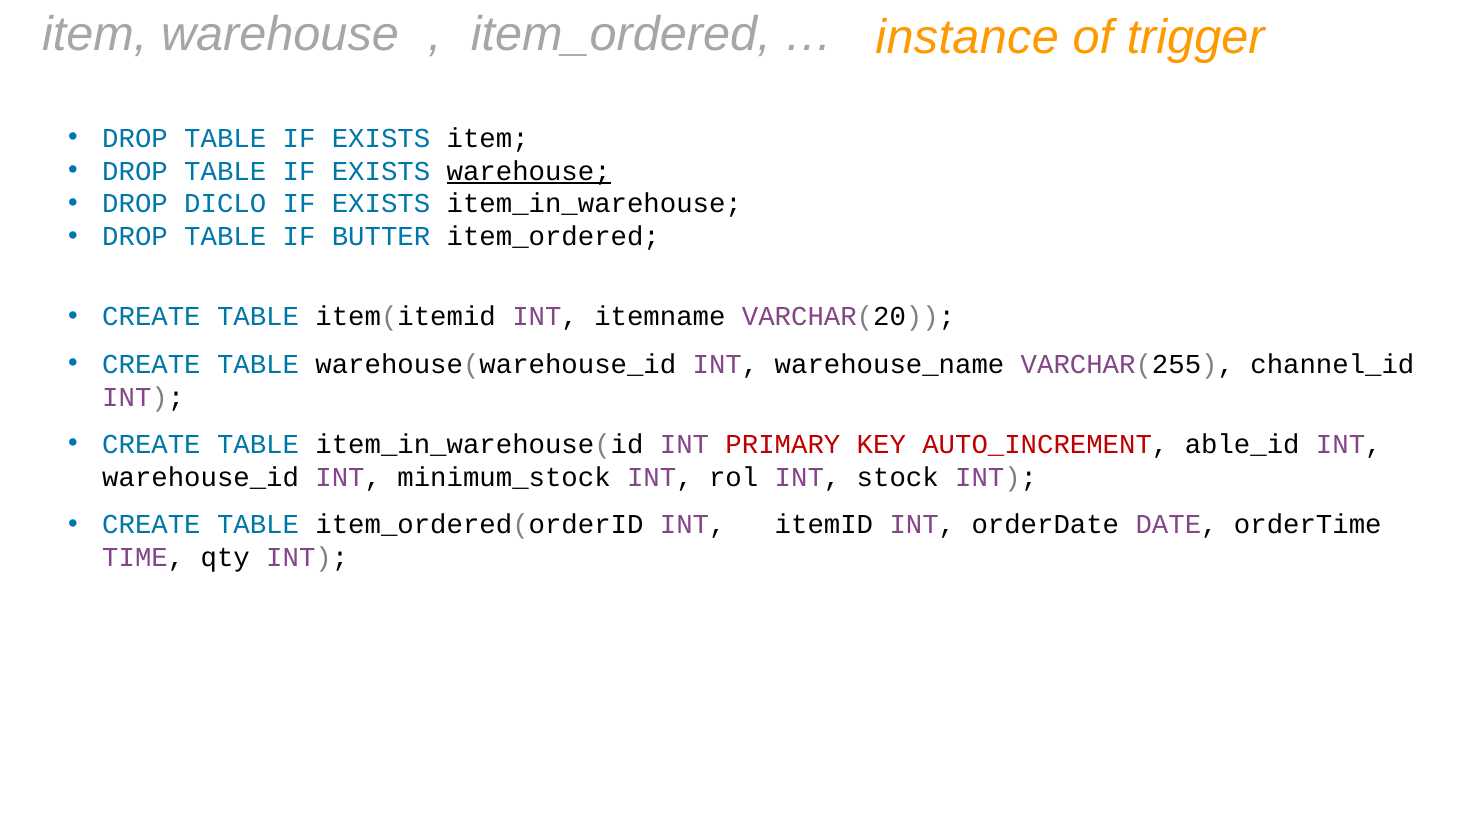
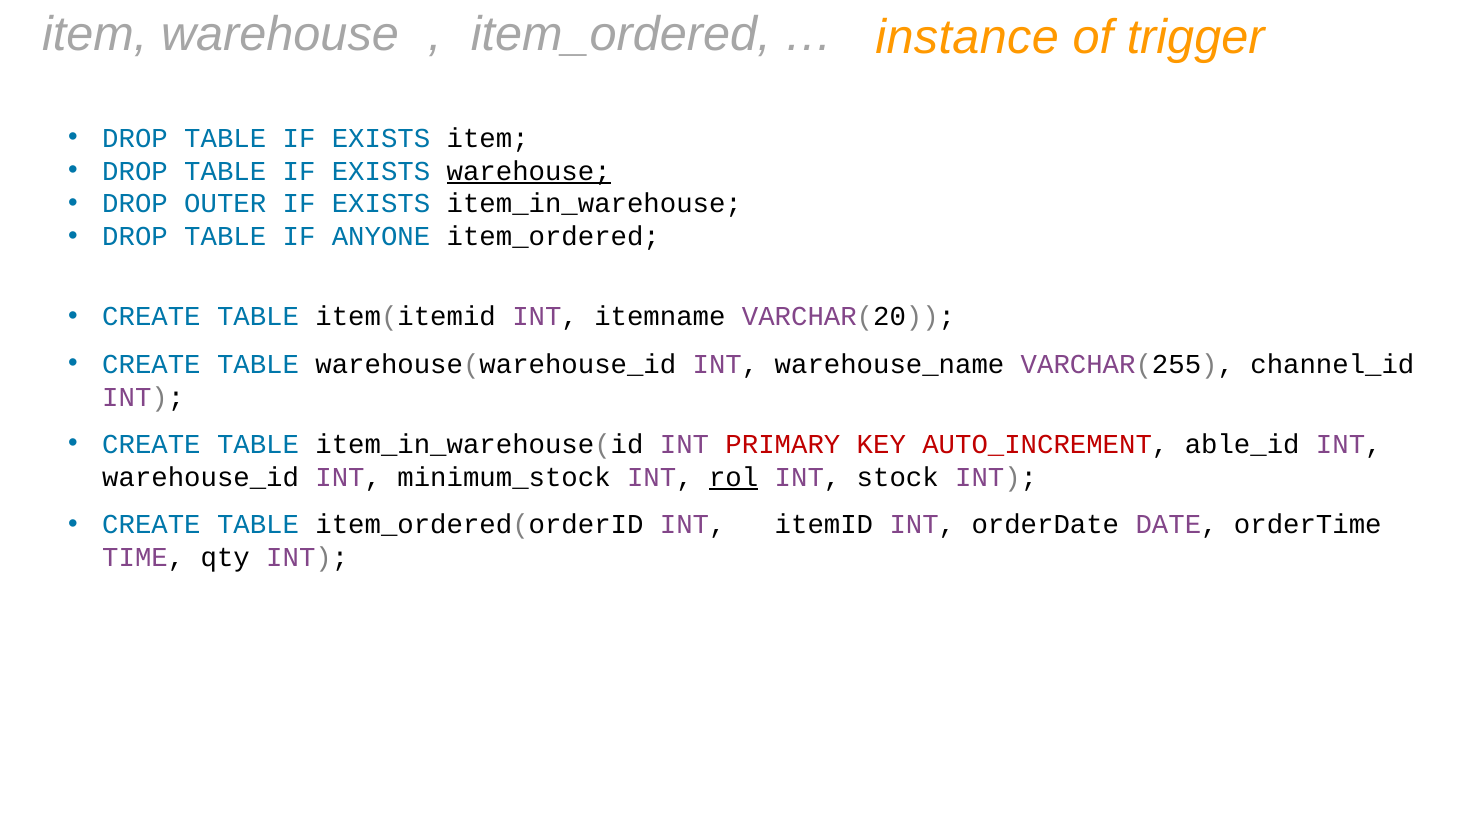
DICLO: DICLO -> OUTER (225, 204)
BUTTER: BUTTER -> ANYONE (381, 237)
rol underline: none -> present (734, 477)
